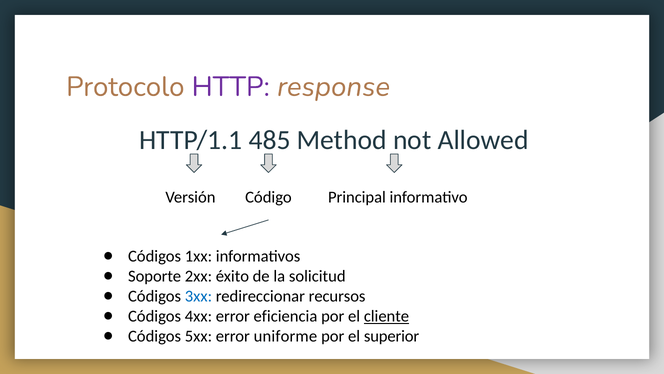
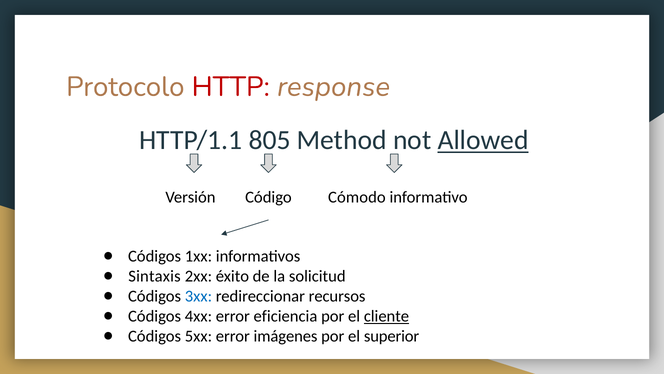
HTTP colour: purple -> red (231, 87)
485: 485 -> 805 (270, 140)
Allowed underline: none -> present (483, 140)
Principal: Principal -> Cómodo (357, 197)
Soporte: Soporte -> Sintaxis (155, 276)
uniforme: uniforme -> imágenes (286, 336)
